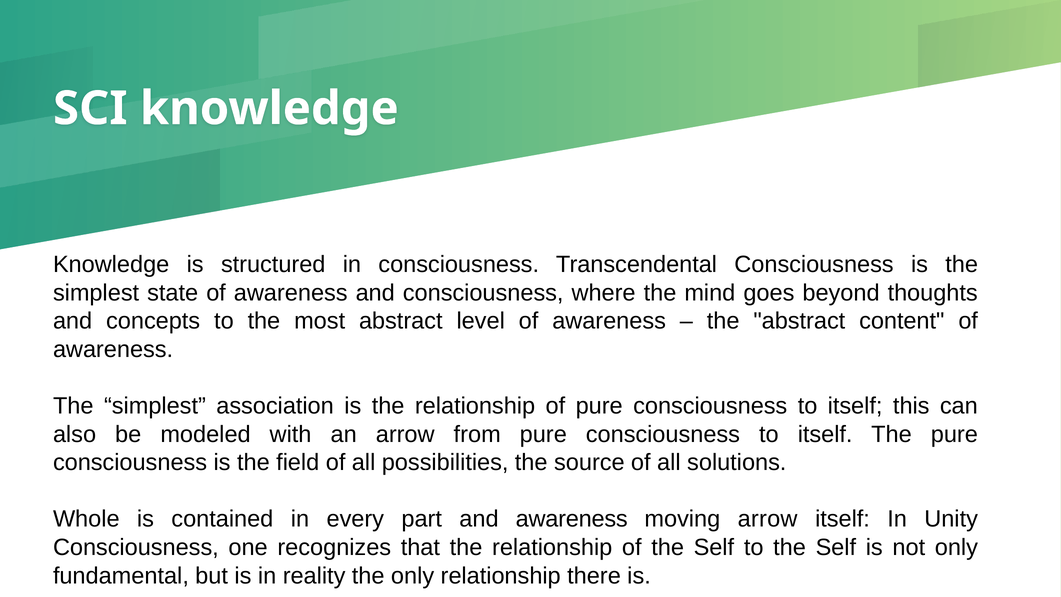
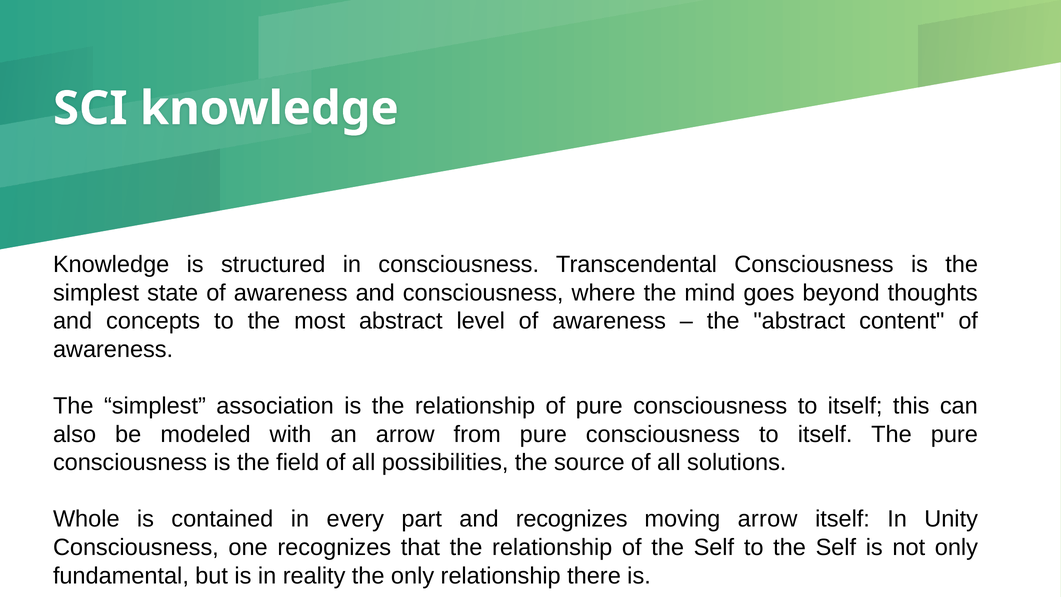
and awareness: awareness -> recognizes (572, 519)
